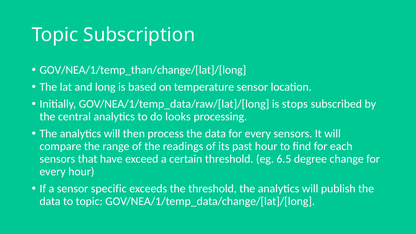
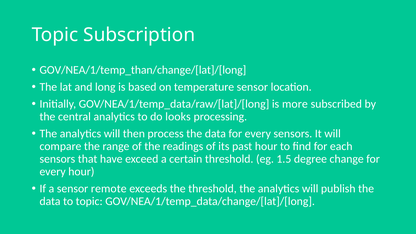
stops: stops -> more (295, 104)
6.5: 6.5 -> 1.5 (284, 159)
specific: specific -> remote (109, 189)
